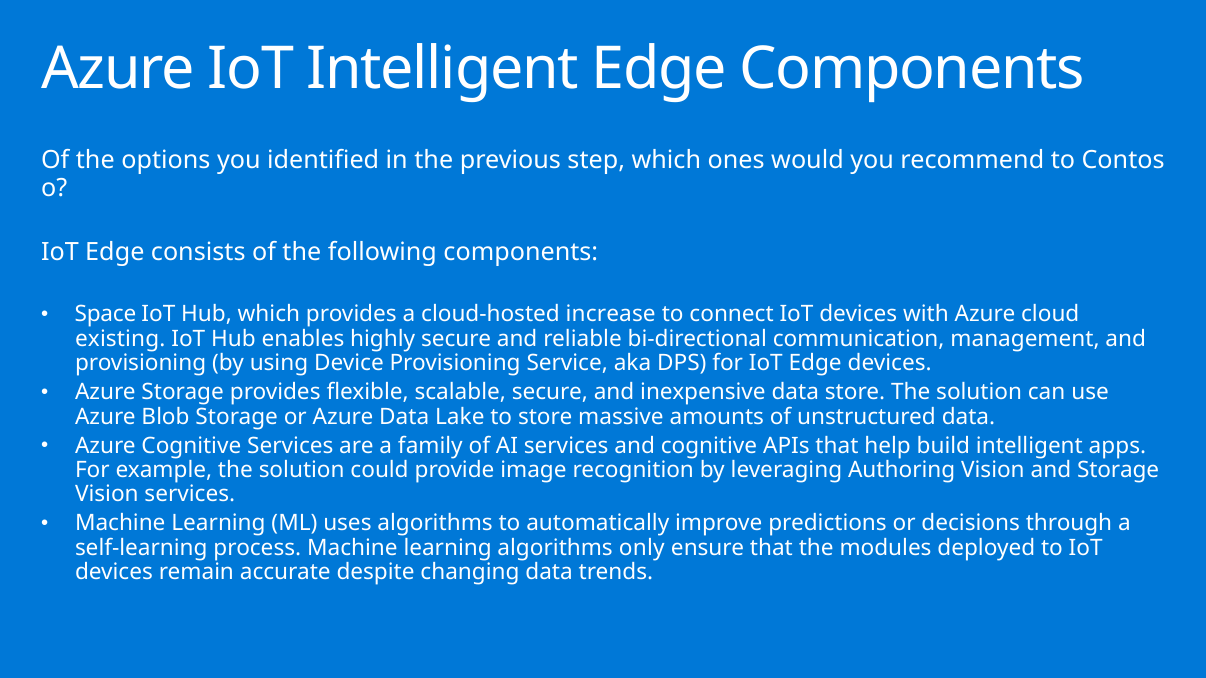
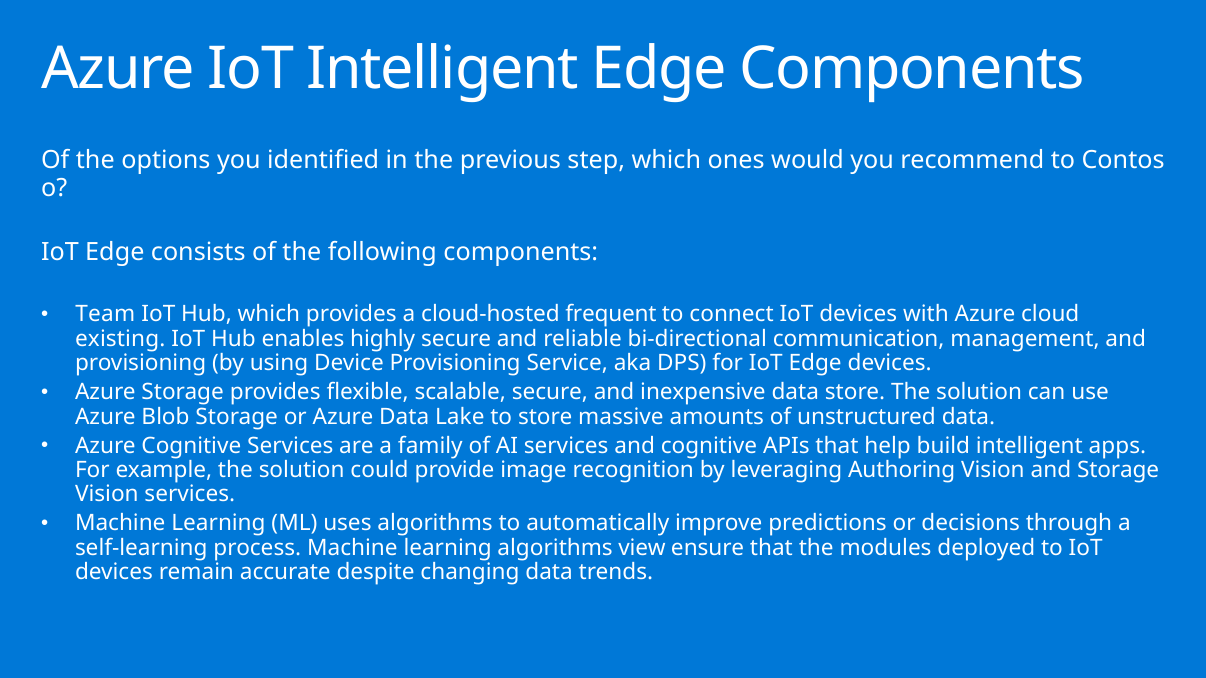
Space: Space -> Team (105, 315)
increase: increase -> frequent (611, 315)
only: only -> view (642, 548)
